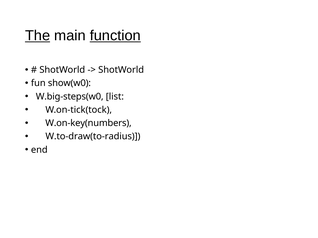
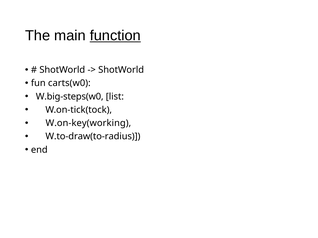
The underline: present -> none (38, 36)
show(w0: show(w0 -> carts(w0 (69, 83)
W.on-key(numbers: W.on-key(numbers -> W.on-key(working (88, 123)
